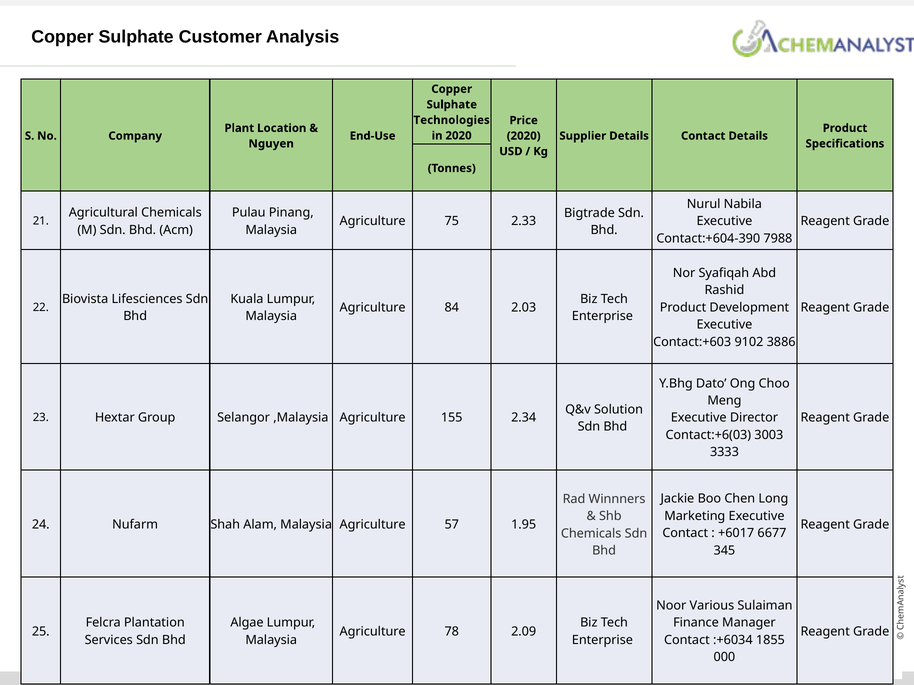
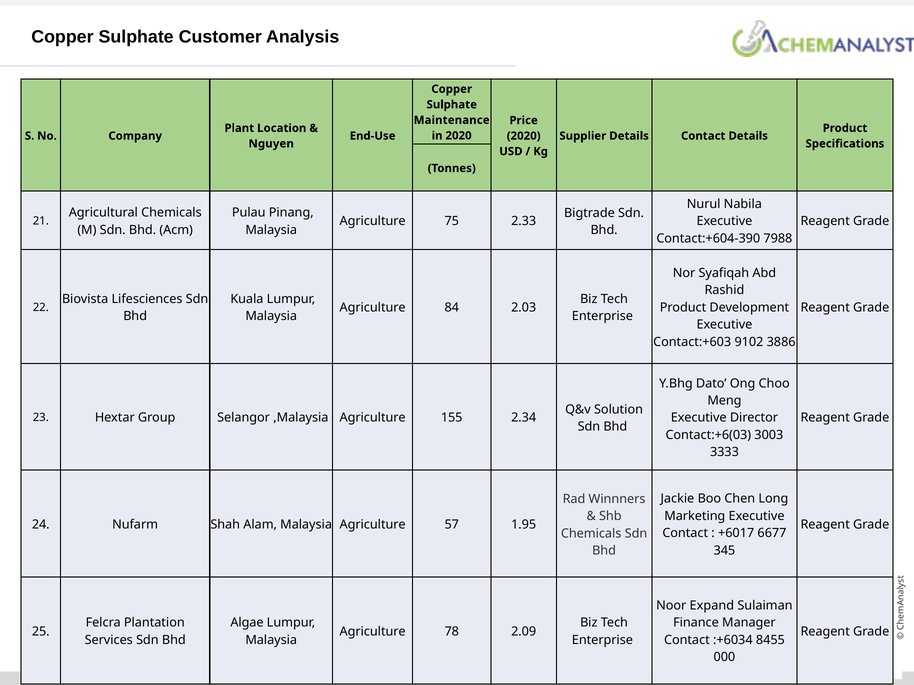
Technologies: Technologies -> Maintenance (452, 120)
Various: Various -> Expand (712, 606)
1855: 1855 -> 8455 (770, 641)
